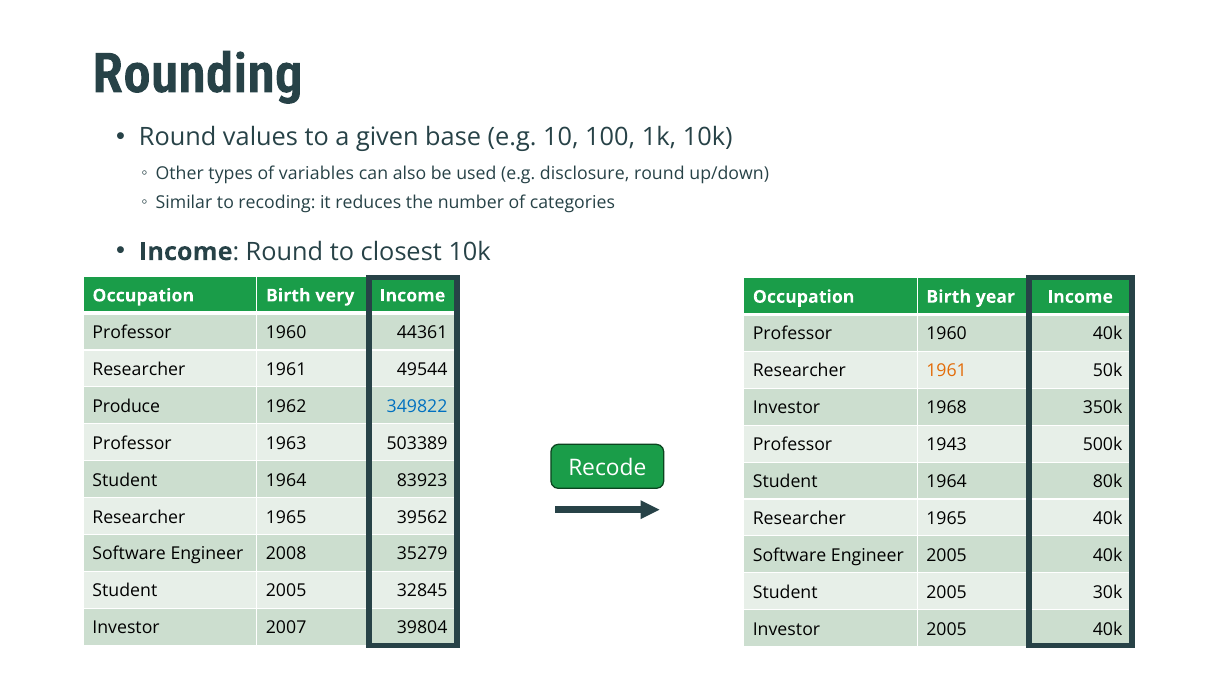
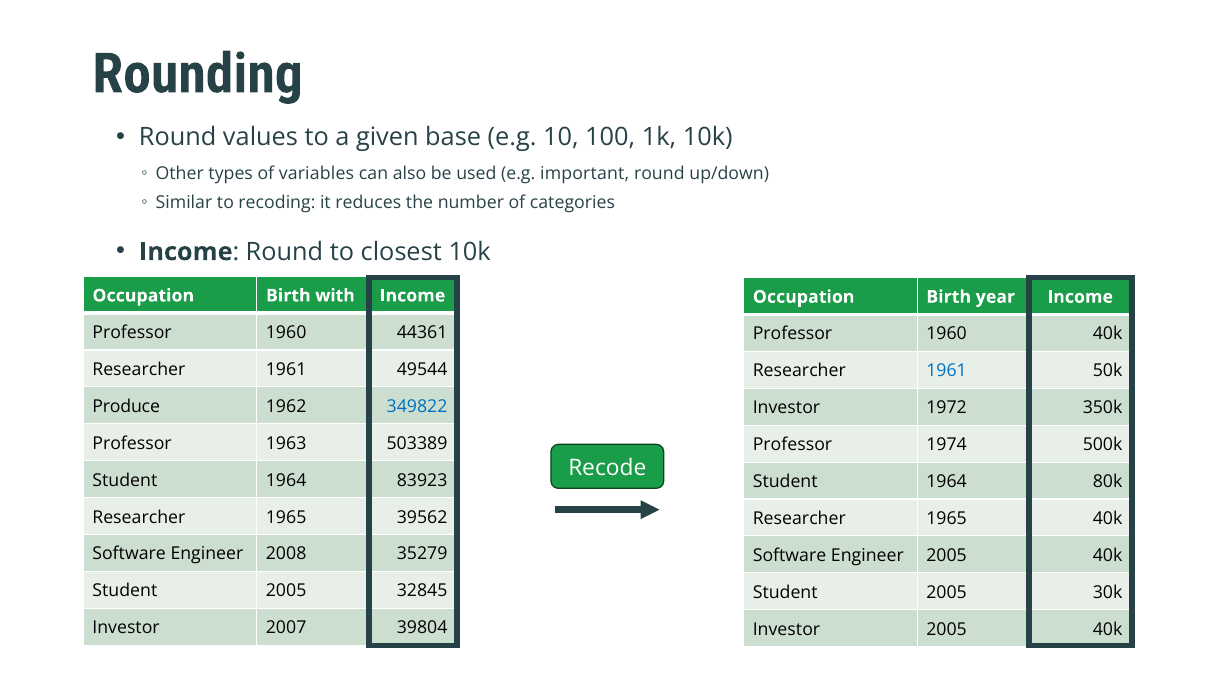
disclosure: disclosure -> important (585, 174)
very: very -> with (335, 296)
1961 colour: orange -> blue (947, 371)
1968: 1968 -> 1972 (947, 408)
1943: 1943 -> 1974 (947, 445)
